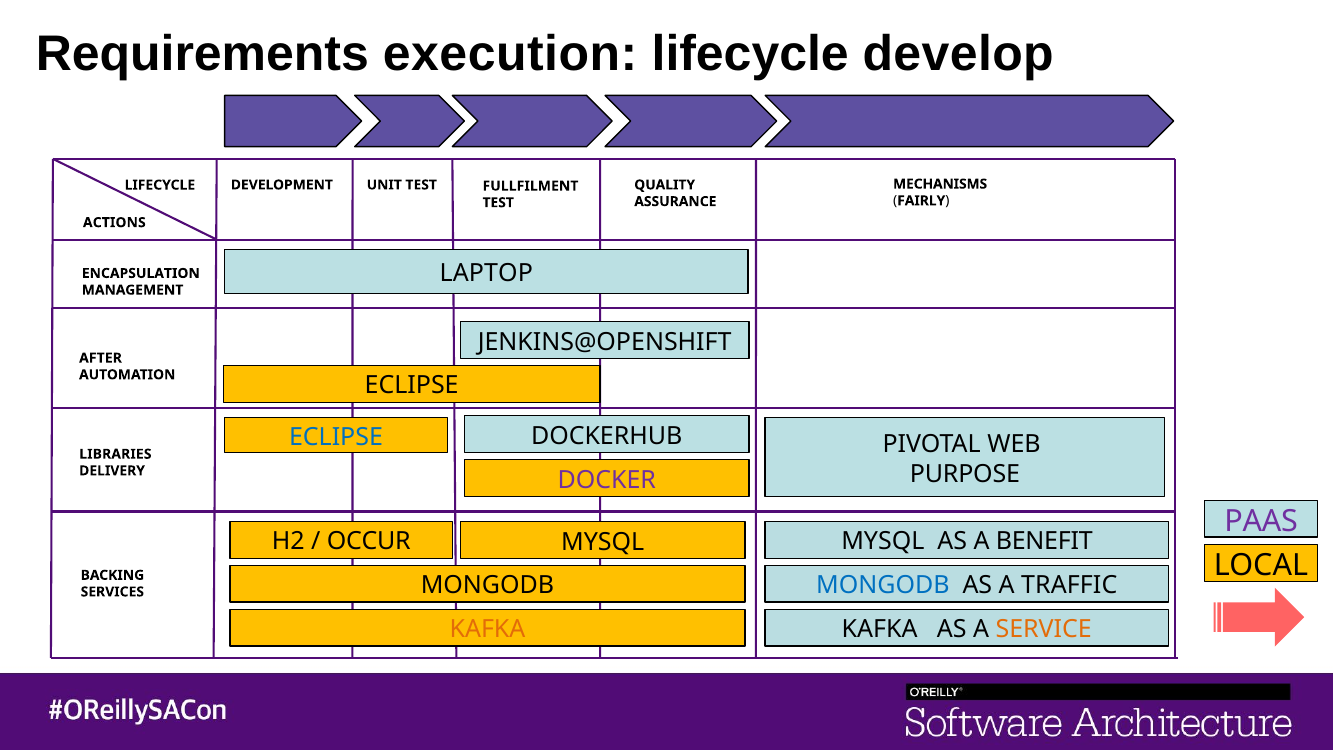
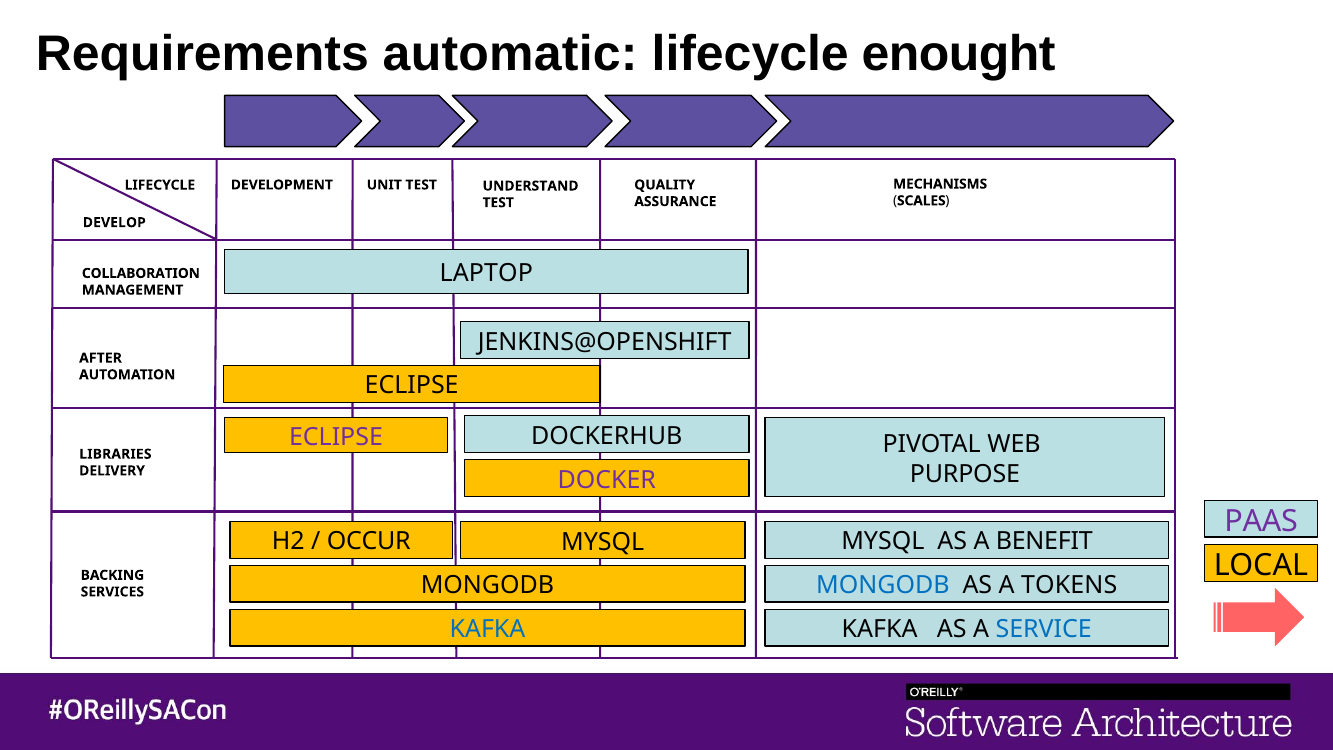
execution: execution -> automatic (510, 54)
develop: develop -> enought (959, 54)
FULLFILMENT: FULLFILMENT -> UNDERSTAND (531, 186)
FAIRLY: FAIRLY -> SCALES (921, 201)
ACTIONS: ACTIONS -> DEVELOP (114, 223)
ENCAPSULATION: ENCAPSULATION -> COLLABORATION (141, 273)
ECLIPSE colour: blue -> purple (336, 437)
TRAFFIC: TRAFFIC -> TOKENS (1069, 585)
KAFKA colour: orange -> blue (488, 629)
SERVICE colour: orange -> blue (1044, 629)
